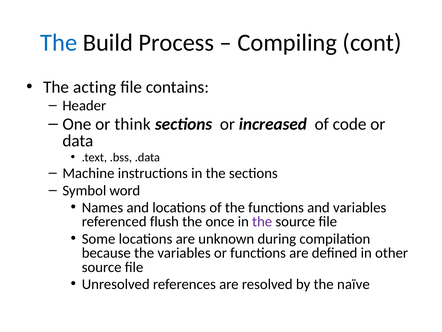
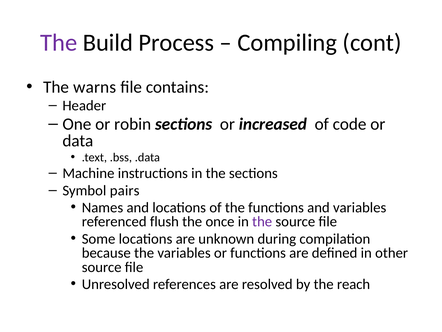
The colour: blue -> purple (59, 43)
acting: acting -> warns (95, 87)
think: think -> robin (133, 124)
word: word -> pairs (125, 190)
naïve: naïve -> reach (354, 284)
